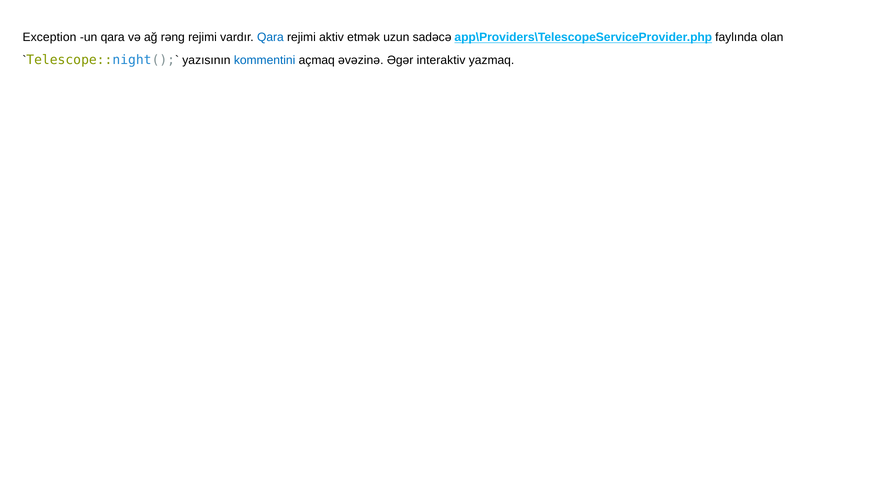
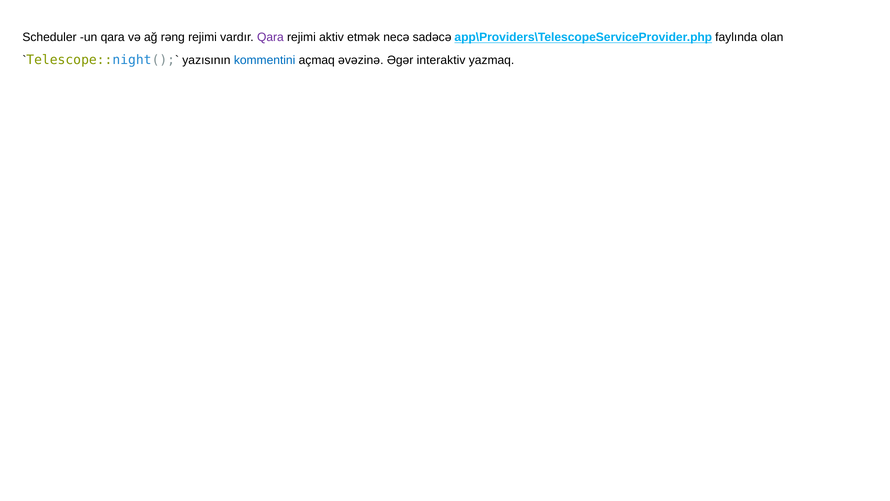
Exception: Exception -> Scheduler (50, 37)
Qara colour: blue -> purple (270, 37)
uzun: uzun -> necə (396, 37)
